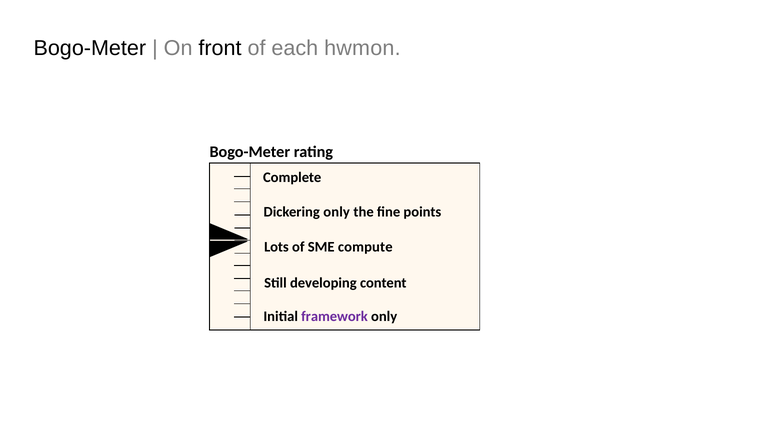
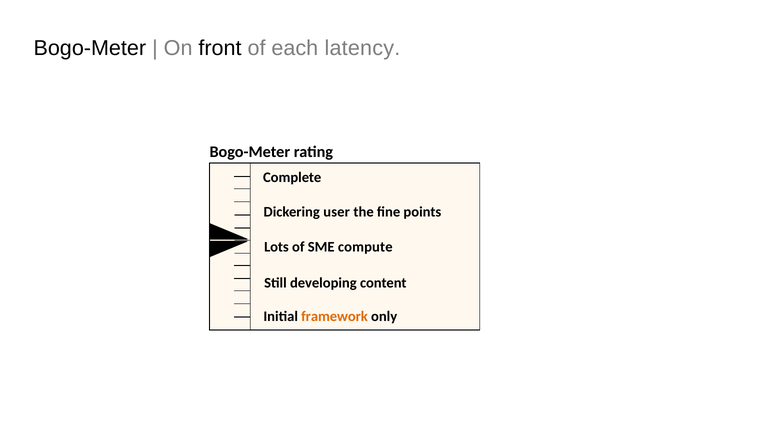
hwmon: hwmon -> latency (362, 48)
Dickering only: only -> user (337, 212)
framework colour: purple -> orange (335, 317)
